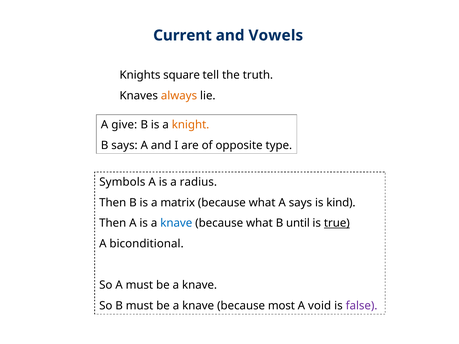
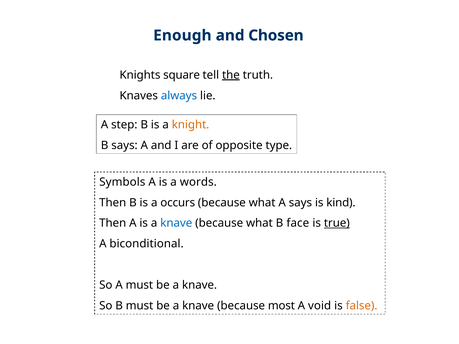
Current: Current -> Enough (182, 35)
Vowels: Vowels -> Chosen (276, 35)
the underline: none -> present (231, 75)
always colour: orange -> blue (179, 96)
give: give -> step (124, 125)
radius: radius -> words (198, 182)
matrix: matrix -> occurs (178, 203)
until: until -> face (298, 223)
false colour: purple -> orange (362, 306)
